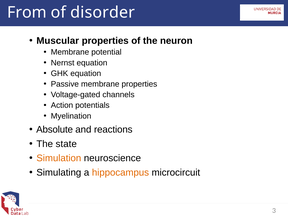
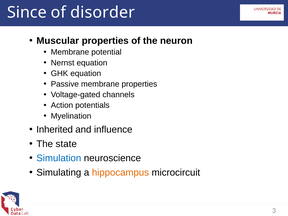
From: From -> Since (27, 12)
Absolute: Absolute -> Inherited (55, 129)
reactions: reactions -> influence (113, 129)
Simulation colour: orange -> blue (59, 158)
